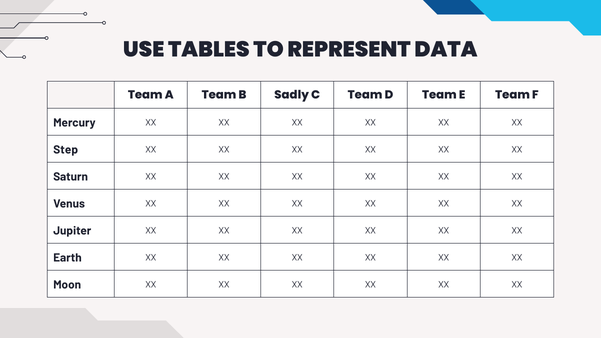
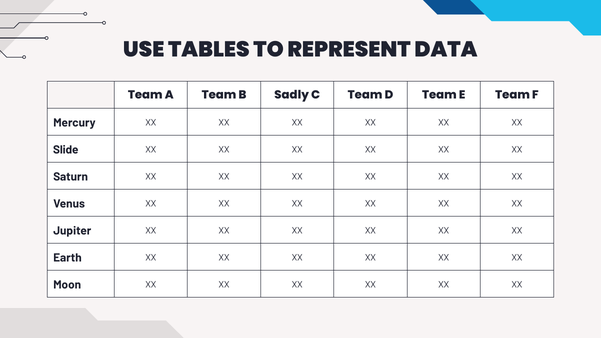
Step: Step -> Slide (66, 150)
